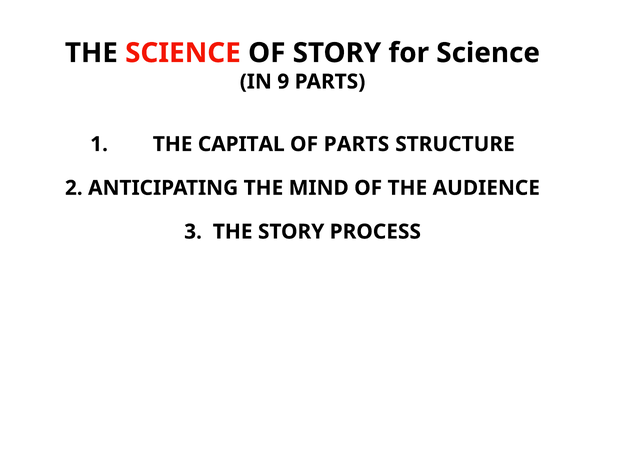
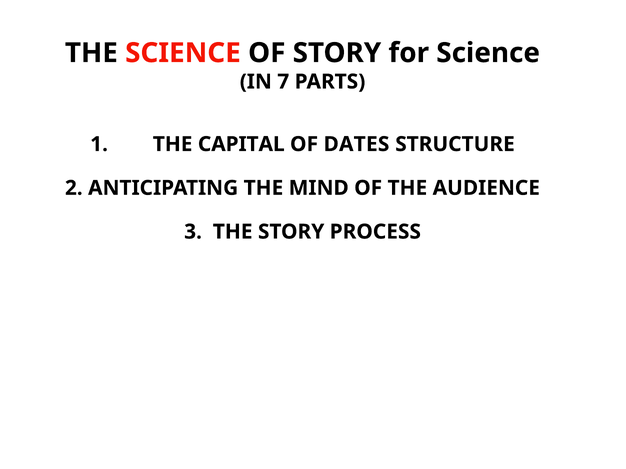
9: 9 -> 7 (283, 82)
OF PARTS: PARTS -> DATES (356, 144)
